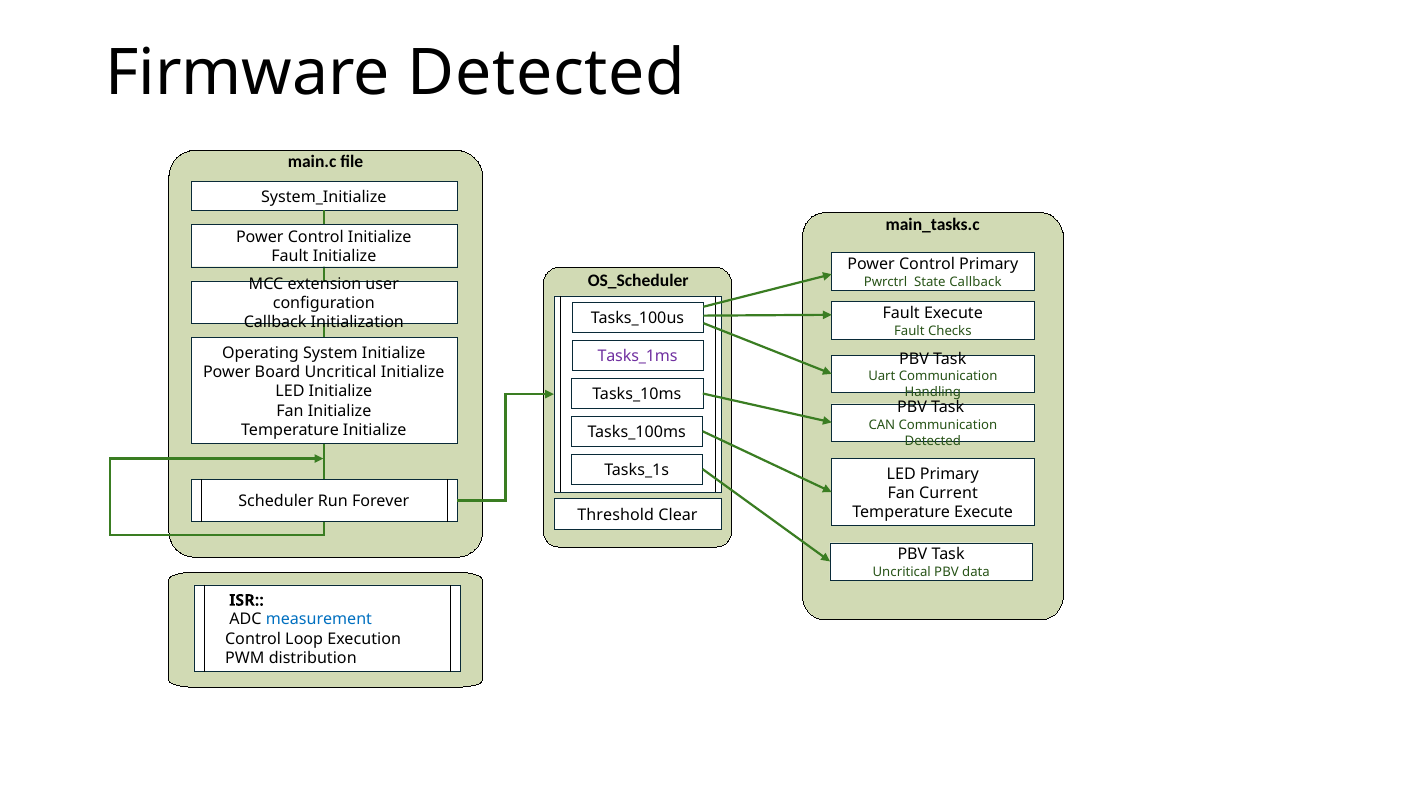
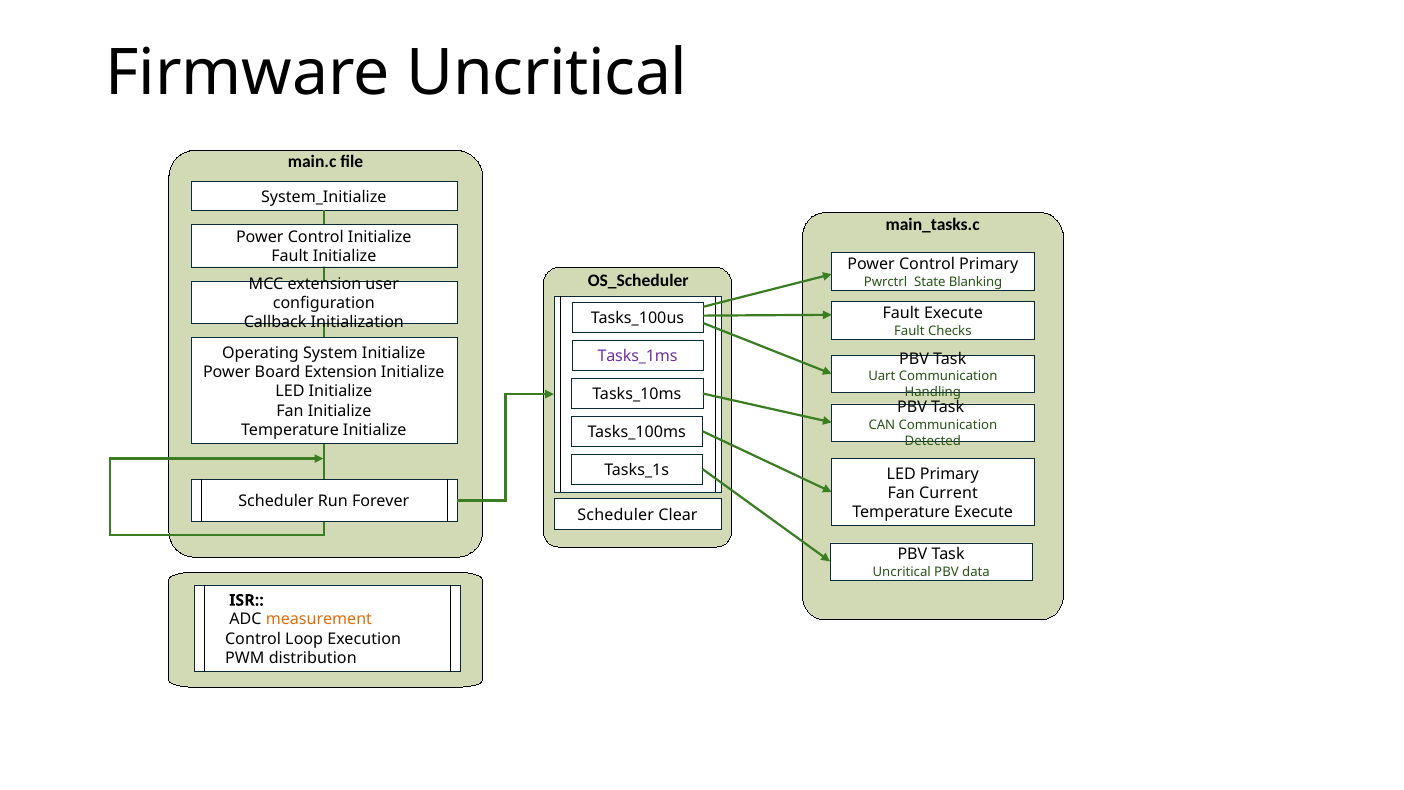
Firmware Detected: Detected -> Uncritical (547, 74)
State Callback: Callback -> Blanking (976, 282)
Board Uncritical: Uncritical -> Extension (341, 372)
Threshold: Threshold -> Scheduler (616, 515)
measurement colour: blue -> orange (319, 619)
